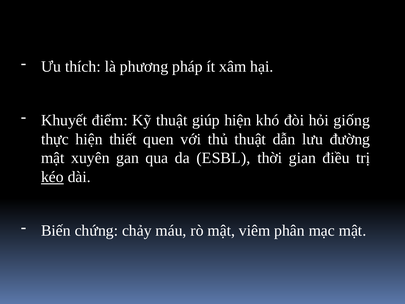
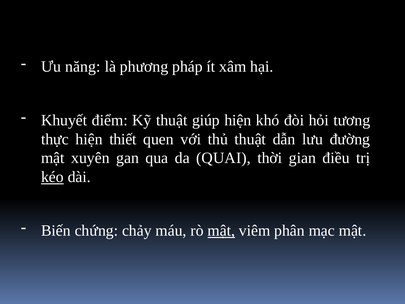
thích: thích -> năng (83, 67)
giống: giống -> tương (352, 120)
ESBL: ESBL -> QUAI (223, 158)
mật underline: none -> present (221, 230)
